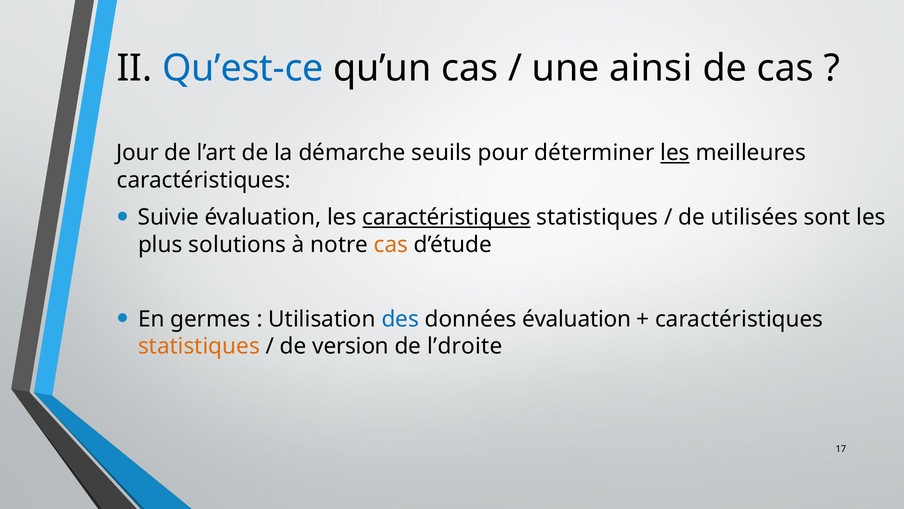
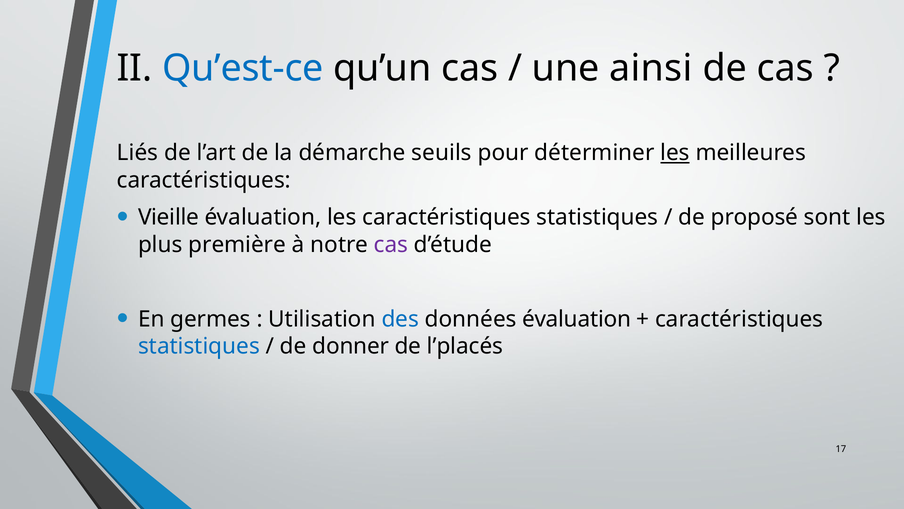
Jour: Jour -> Liés (138, 153)
Suivie: Suivie -> Vieille (169, 217)
caractéristiques underline: present -> none (446, 217)
utilisées: utilisées -> proposé (755, 217)
solutions: solutions -> première (237, 244)
cas colour: orange -> purple (391, 244)
statistiques colour: orange -> blue (199, 346)
version: version -> donner (351, 346)
l’droite: l’droite -> l’placés (465, 346)
